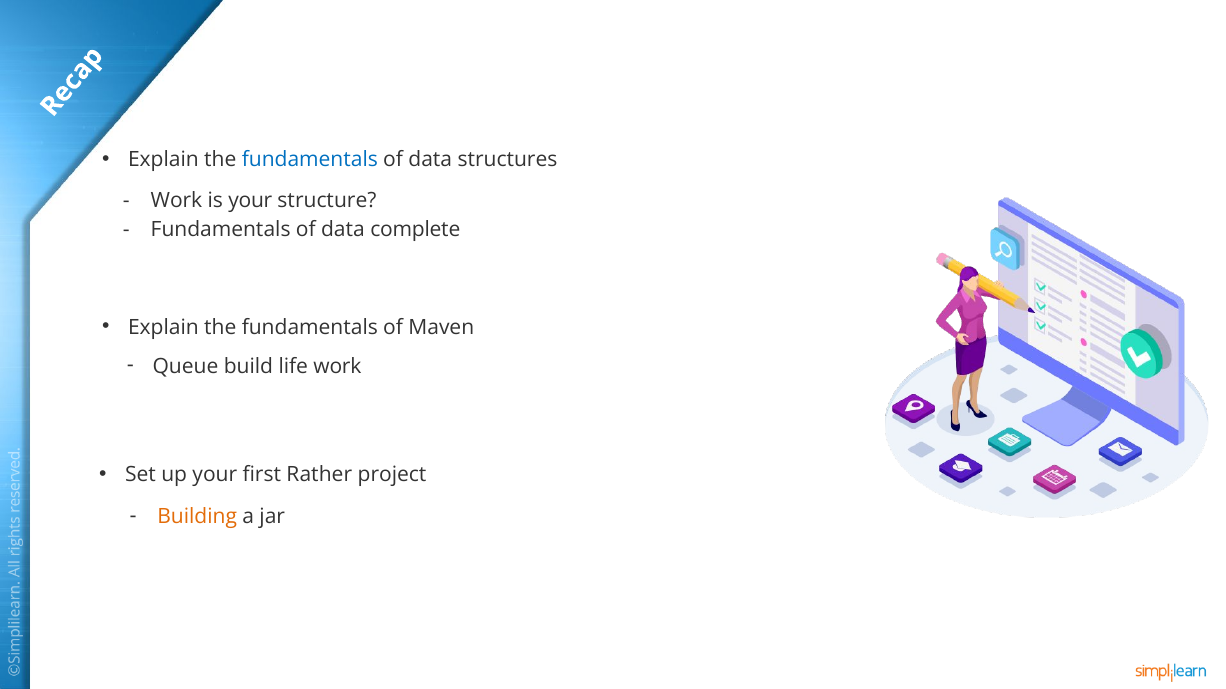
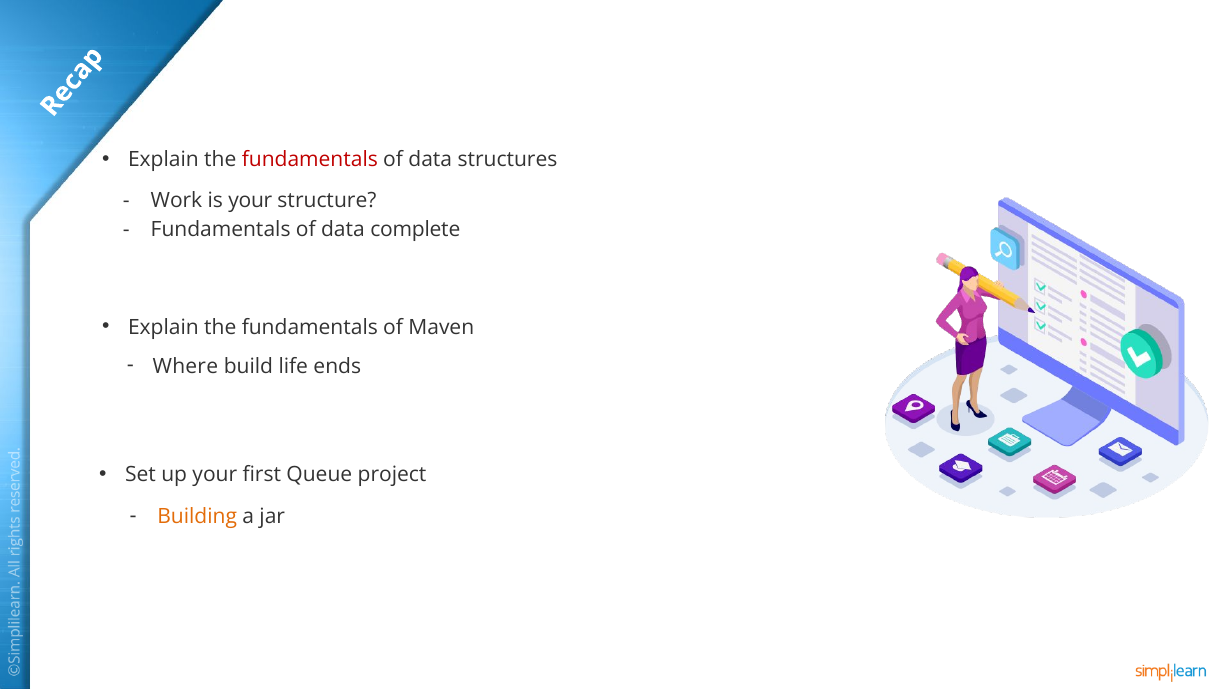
fundamentals colour: blue -> red (310, 160)
Queue: Queue -> Where (185, 367)
life work: work -> ends (337, 367)
Rather: Rather -> Queue (319, 475)
